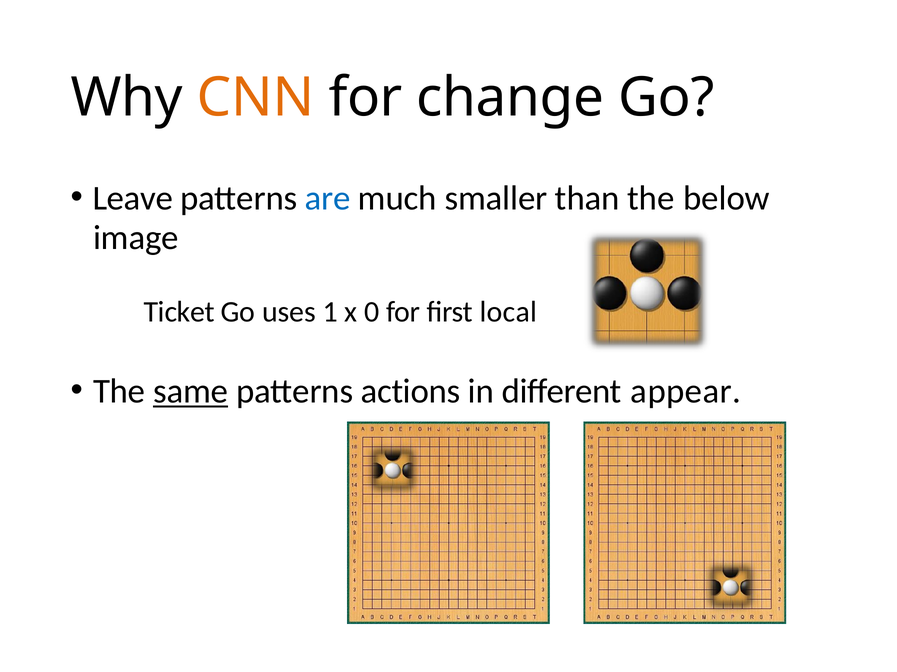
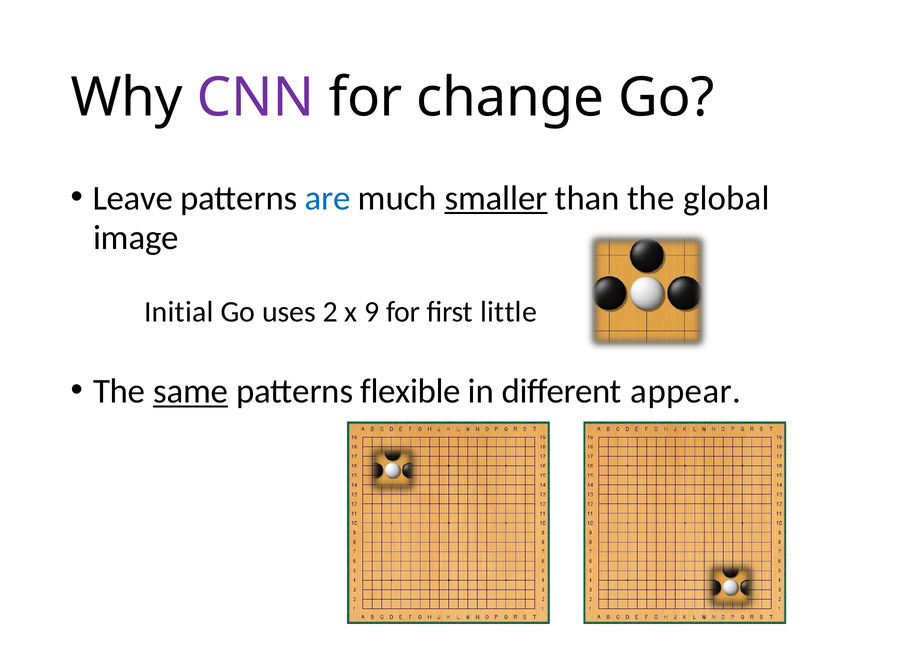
CNN colour: orange -> purple (255, 98)
smaller underline: none -> present (496, 198)
below: below -> global (726, 198)
Ticket: Ticket -> Initial (179, 312)
1: 1 -> 2 (330, 312)
0: 0 -> 9 (372, 312)
local: local -> little (509, 312)
actions: actions -> flexible (411, 392)
